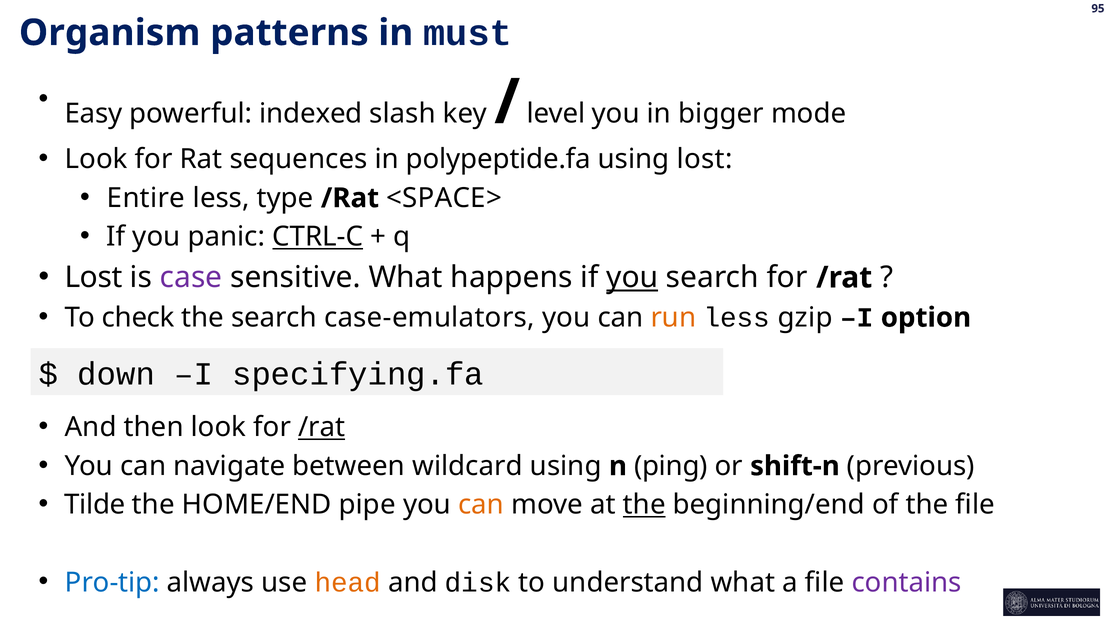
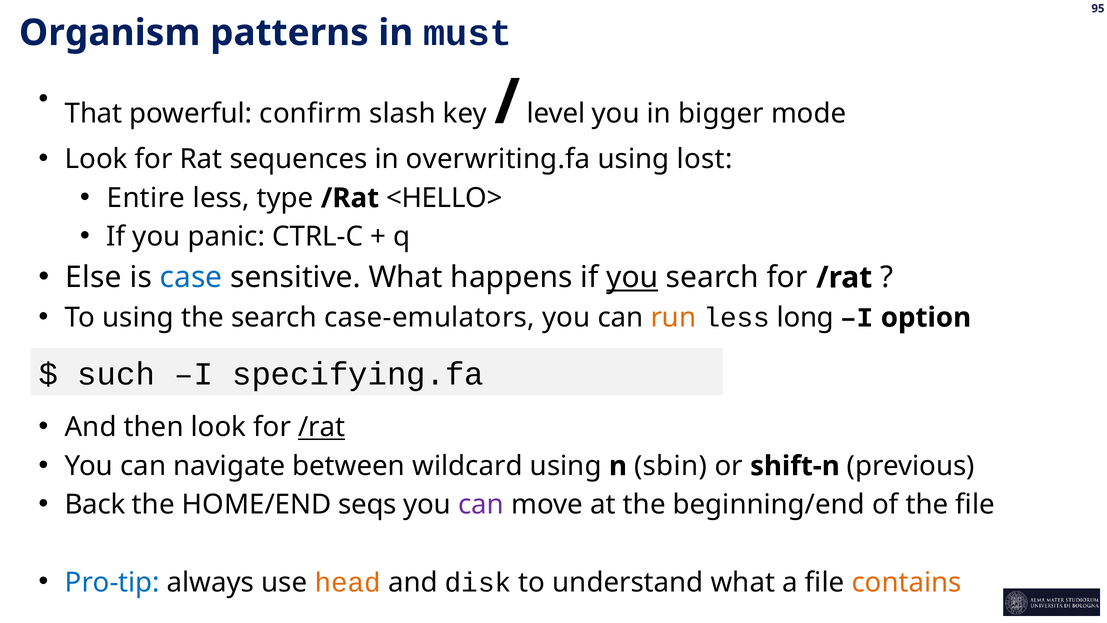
Easy: Easy -> That (94, 114)
indexed: indexed -> confirm (311, 114)
polypeptide.fa: polypeptide.fa -> overwriting.fa (498, 159)
<SPACE>: <SPACE> -> <HELLO> (444, 198)
CTRL-C underline: present -> none (318, 237)
Lost: Lost -> Else (93, 277)
case colour: purple -> blue (191, 277)
To check: check -> using (138, 317)
gzip: gzip -> long (805, 317)
down: down -> such (116, 374)
ping: ping -> sbin (671, 466)
Tilde: Tilde -> Back (95, 505)
pipe: pipe -> seqs (367, 505)
can colour: orange -> purple (481, 505)
the underline: present -> none (644, 505)
contains colour: purple -> orange (907, 582)
